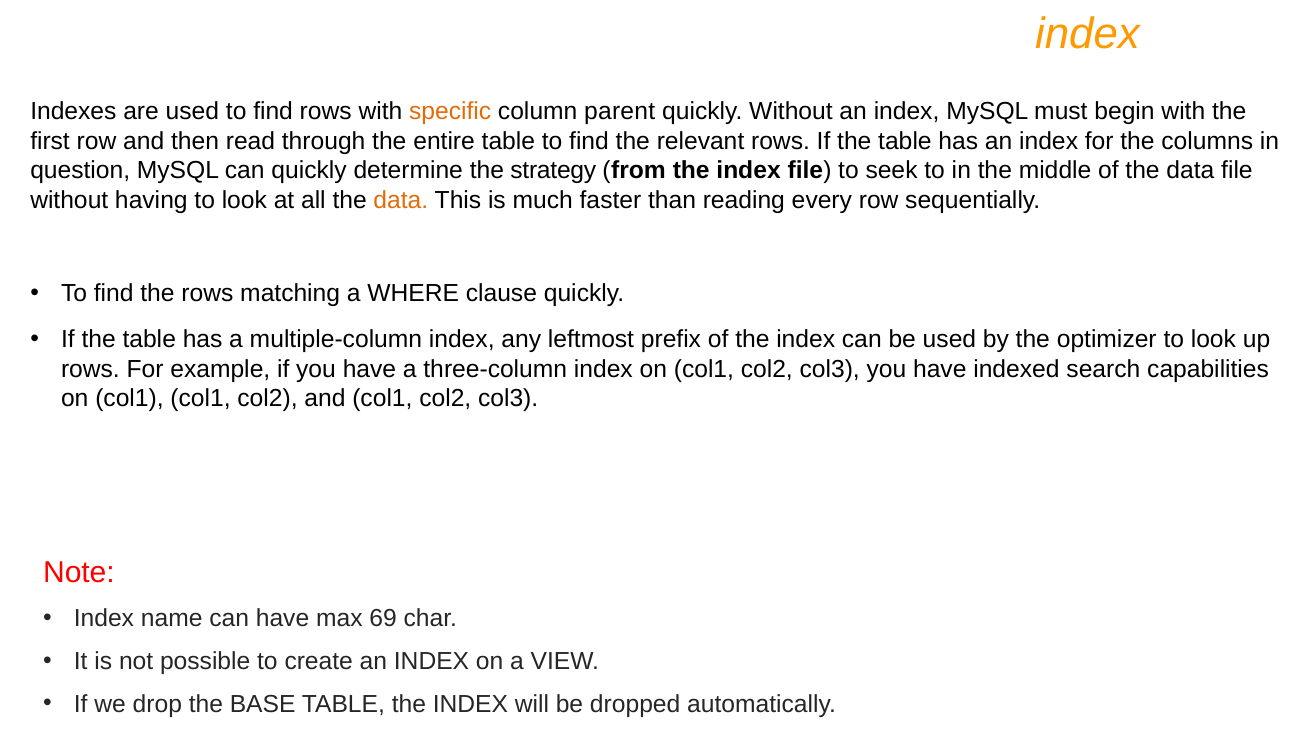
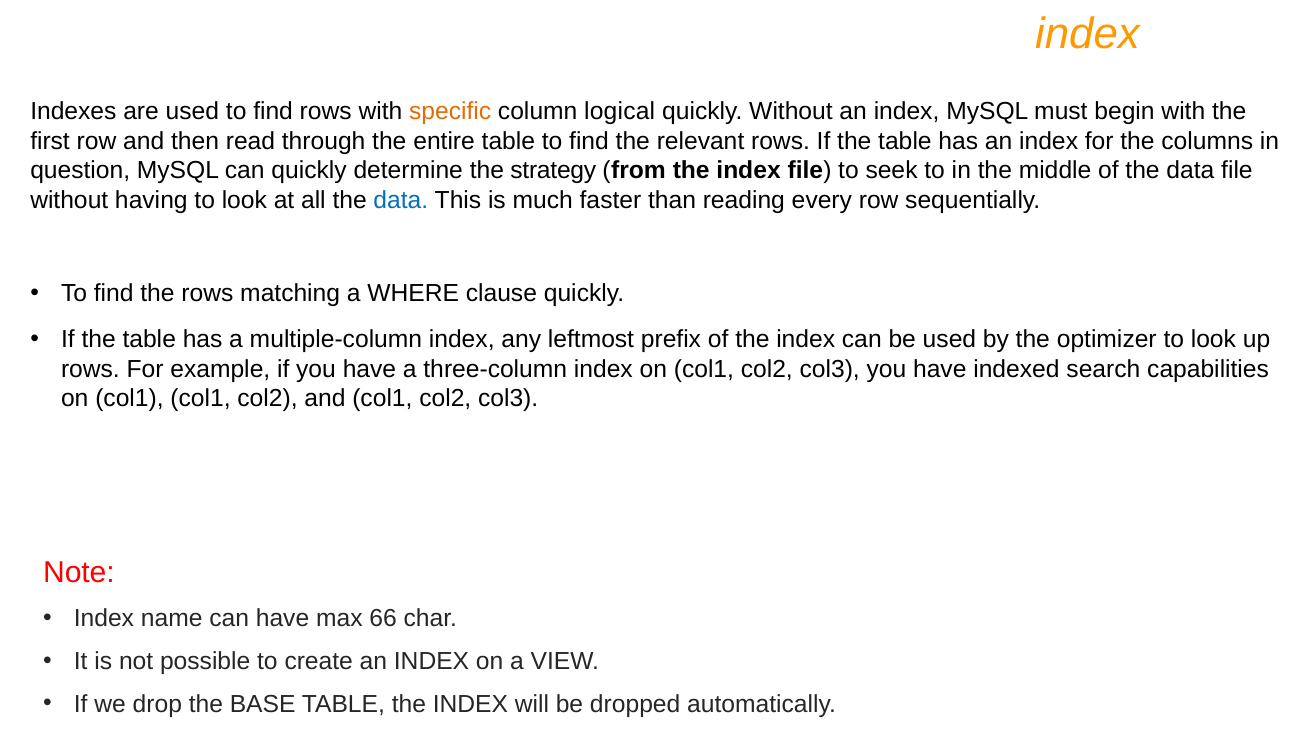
parent: parent -> logical (620, 112)
data colour: orange -> blue (401, 200)
69: 69 -> 66 (383, 619)
